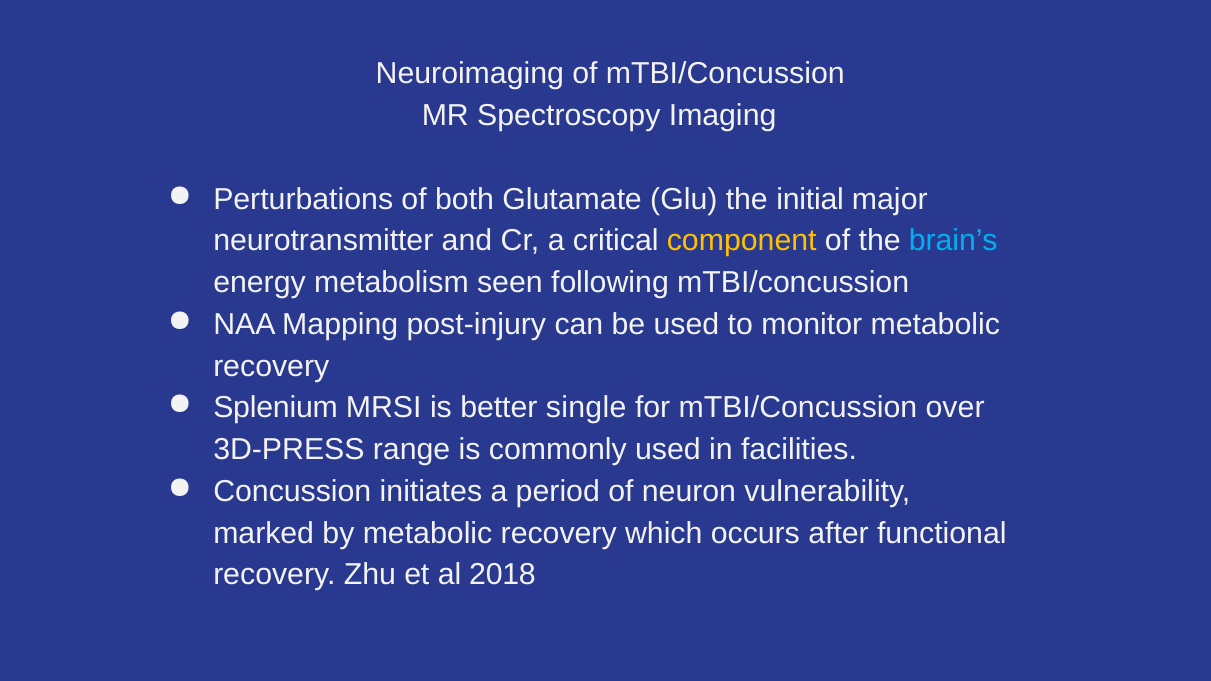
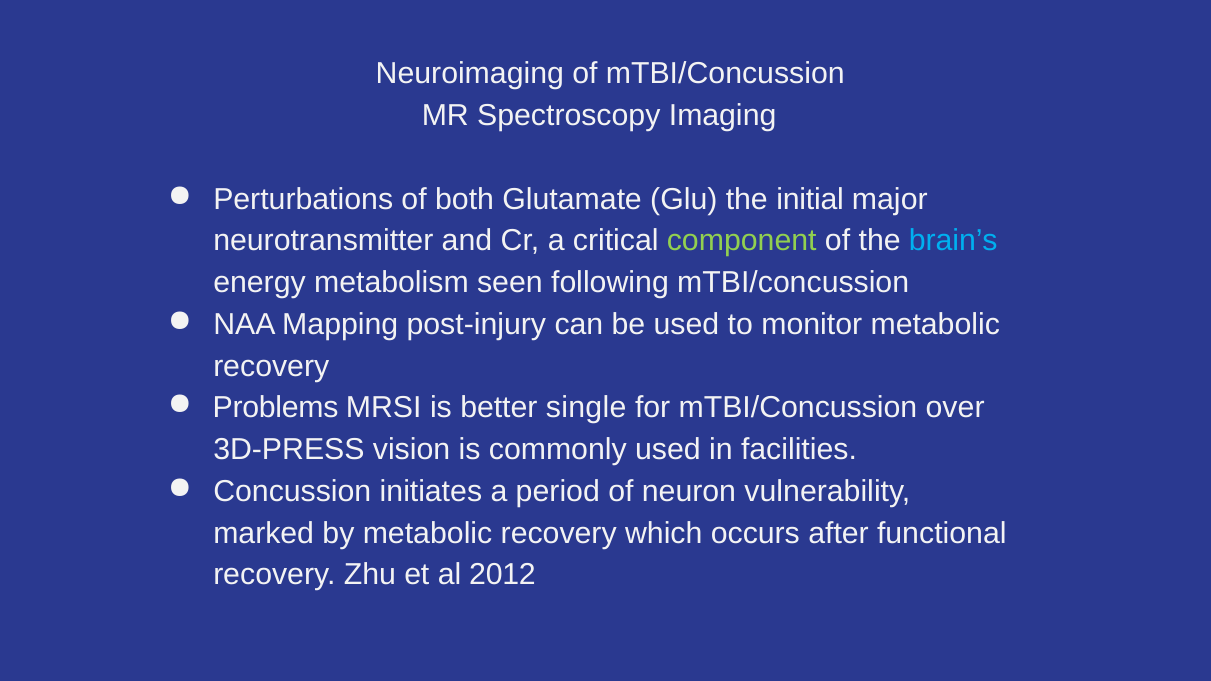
component colour: yellow -> light green (742, 241)
Splenium: Splenium -> Problems (276, 408)
range: range -> vision (412, 450)
2018: 2018 -> 2012 (502, 575)
